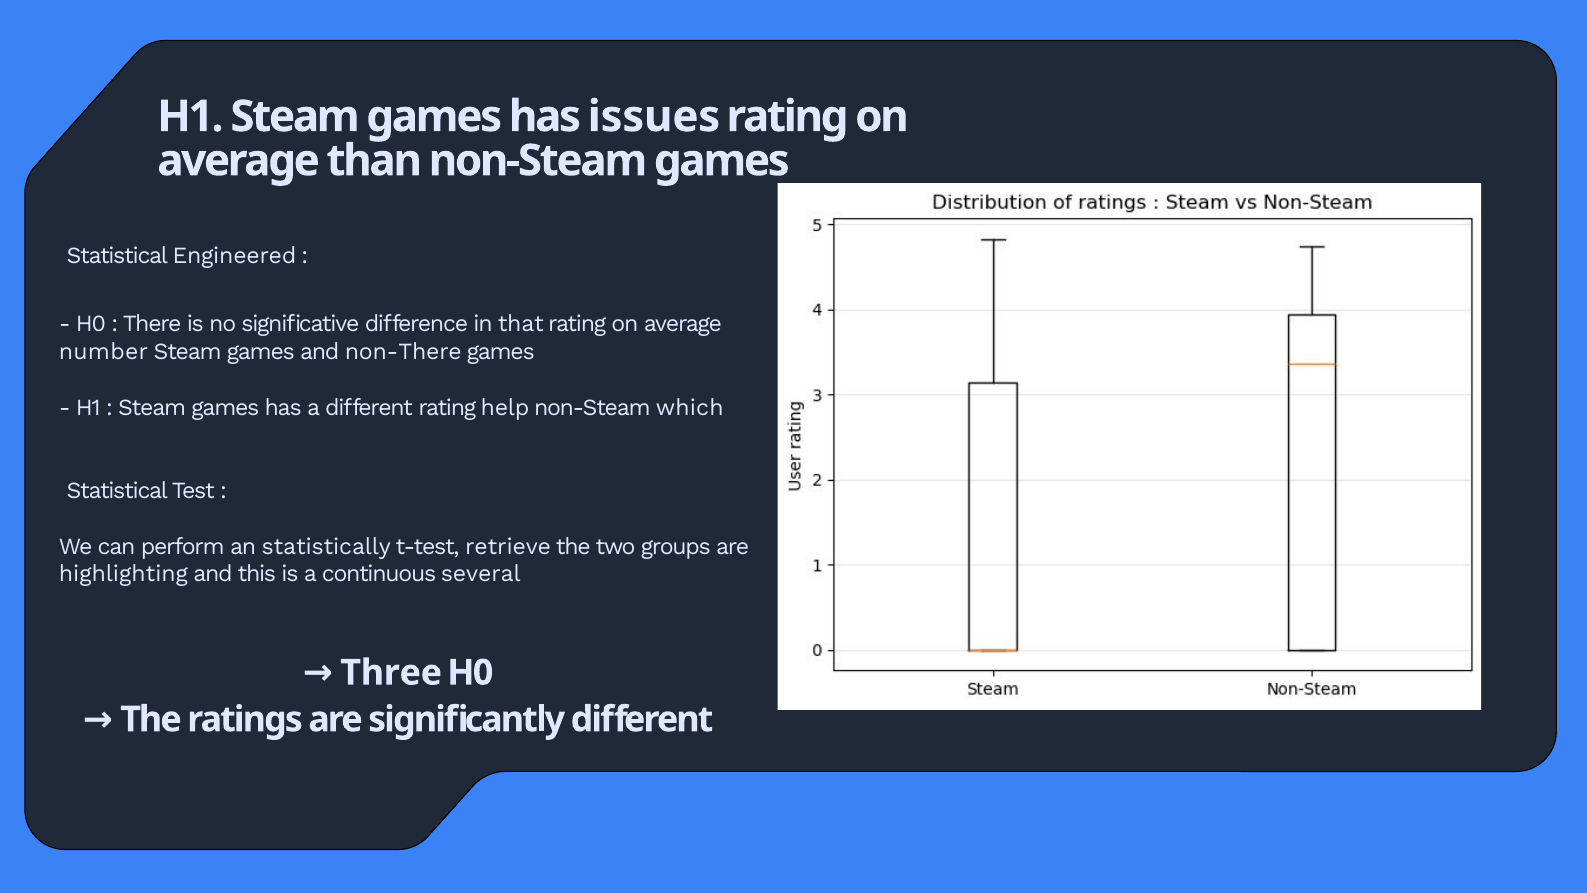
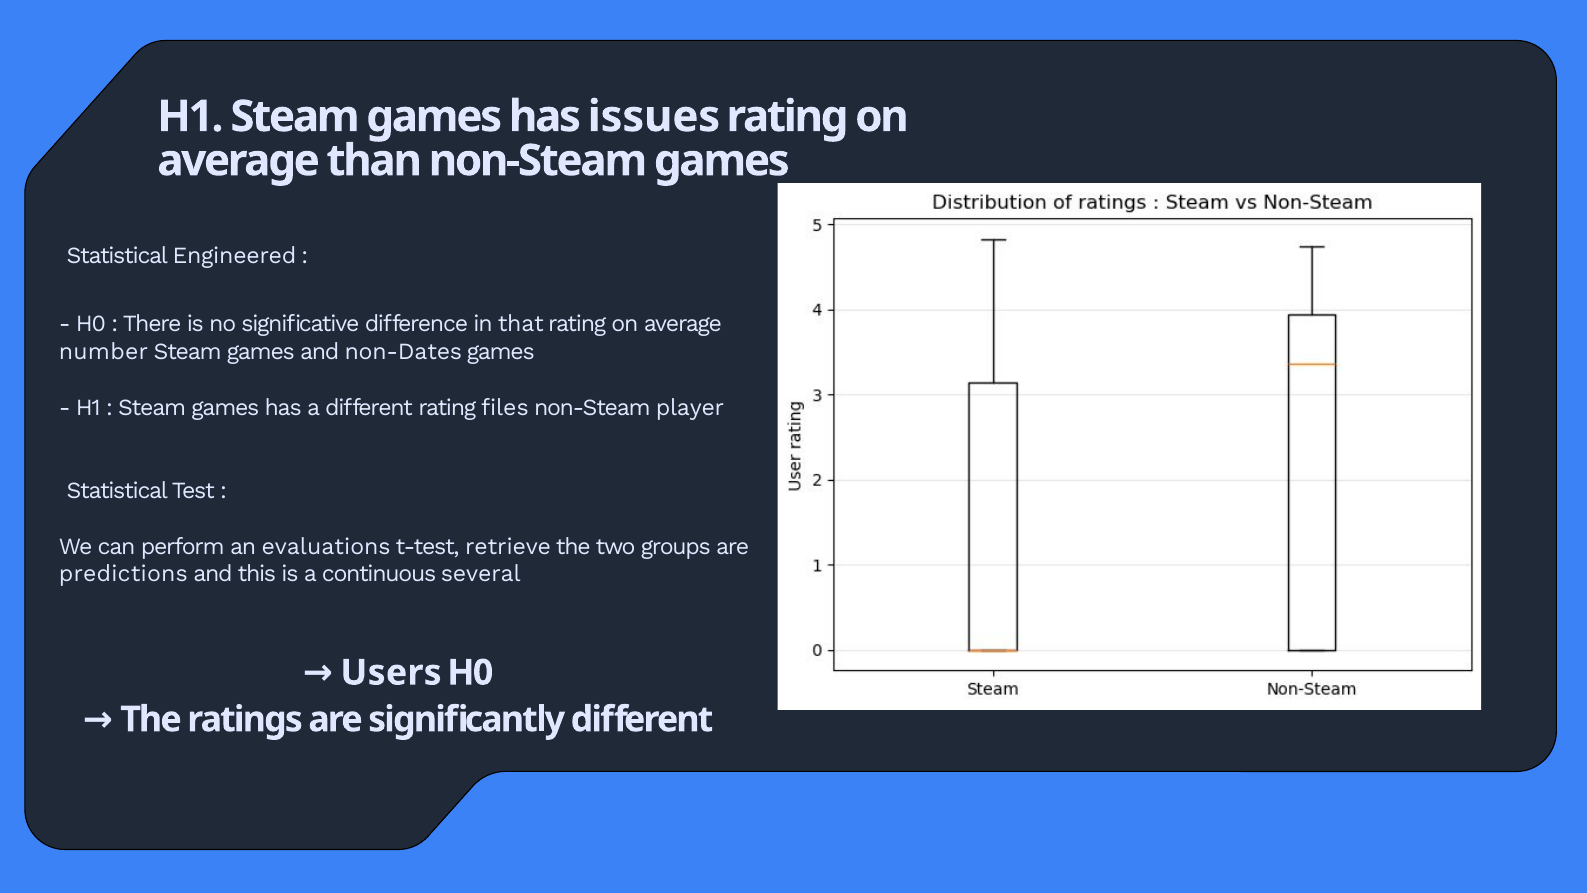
non-There: non-There -> non-Dates (403, 352)
help: help -> files (505, 407)
which: which -> player (690, 407)
statistically: statistically -> evaluations (326, 546)
highlighting: highlighting -> predictions (123, 574)
Three: Three -> Users (391, 672)
